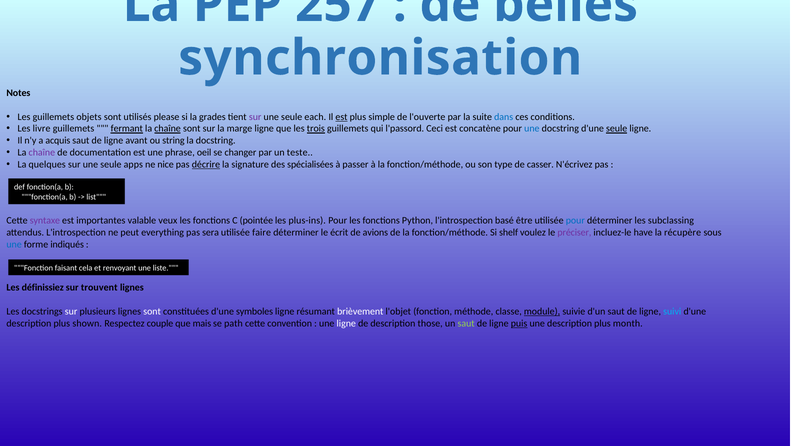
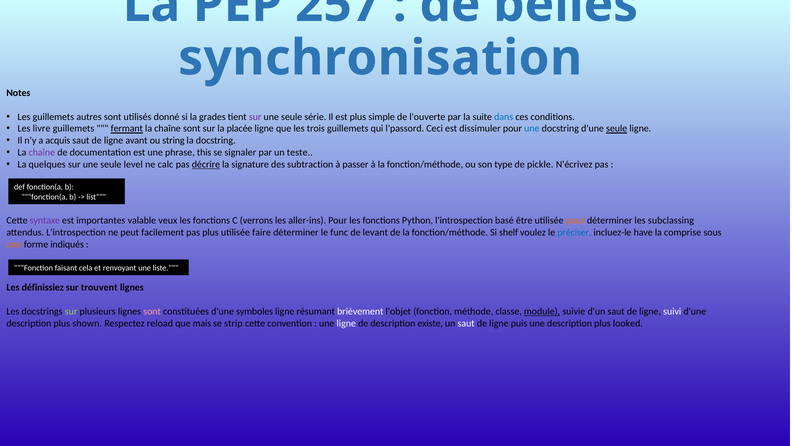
objets: objets -> autres (89, 117)
please: please -> donné (167, 117)
each: each -> série (315, 117)
est underline: present -> none (342, 117)
chaîne underline: present -> none (168, 129)
marge: marge -> placée (240, 129)
trois underline: present -> none (316, 129)
concatène: concatène -> dissimuler (480, 129)
oeil: oeil -> this (204, 152)
changer: changer -> signaler (240, 152)
apps: apps -> level (133, 164)
nice: nice -> calc (165, 164)
spécialisées: spécialisées -> subtraction (310, 164)
casser: casser -> pickle (540, 164)
pointée: pointée -> verrons (256, 220)
plus-ins: plus-ins -> aller-ins (307, 220)
pour colour: blue -> orange (575, 220)
everything: everything -> facilement (163, 232)
pas sera: sera -> plus (211, 232)
écrit: écrit -> func (339, 232)
avions: avions -> levant (375, 232)
préciser colour: purple -> blue (574, 232)
récupère: récupère -> comprise (683, 232)
une colour: blue -> orange (14, 244)
sur colour: white -> light green (71, 311)
sont colour: white -> pink (152, 311)
suivi colour: light blue -> white (672, 311)
couple: couple -> reload (160, 323)
path: path -> strip (233, 323)
those: those -> existe (430, 323)
saut colour: light green -> white (466, 323)
puis underline: present -> none (519, 323)
month: month -> looked (628, 323)
